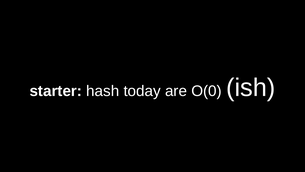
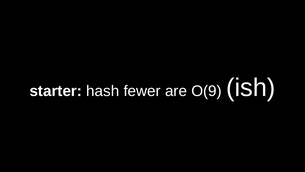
today: today -> fewer (142, 91)
O(0: O(0 -> O(9 (207, 91)
